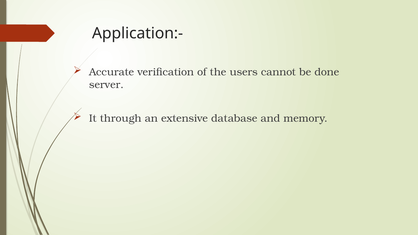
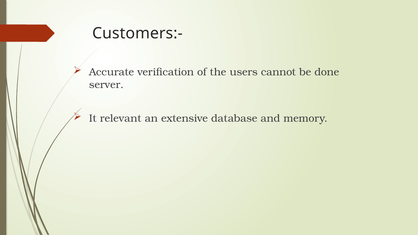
Application:-: Application:- -> Customers:- (137, 33)
through: through -> relevant (121, 118)
